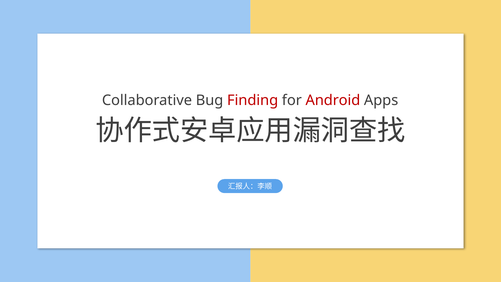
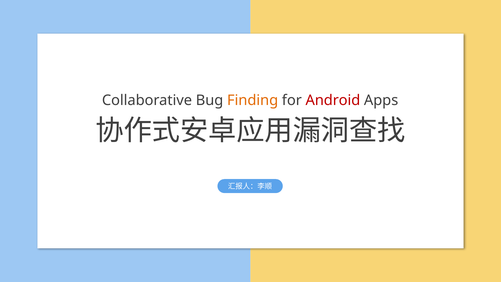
Finding colour: red -> orange (253, 100)
